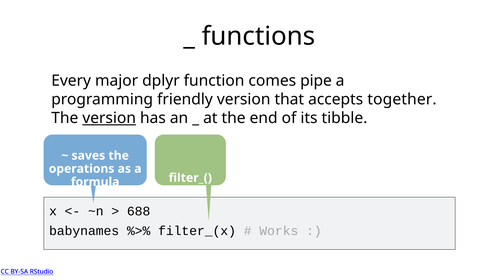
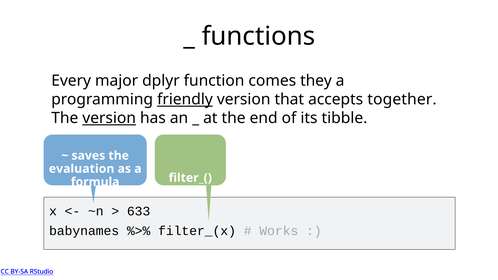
pipe: pipe -> they (316, 81)
friendly underline: none -> present (185, 99)
operations: operations -> evaluation (82, 169)
688: 688 -> 633 (139, 211)
